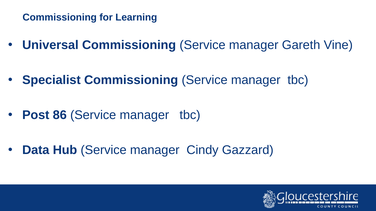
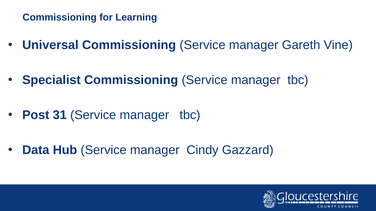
86: 86 -> 31 (60, 115)
